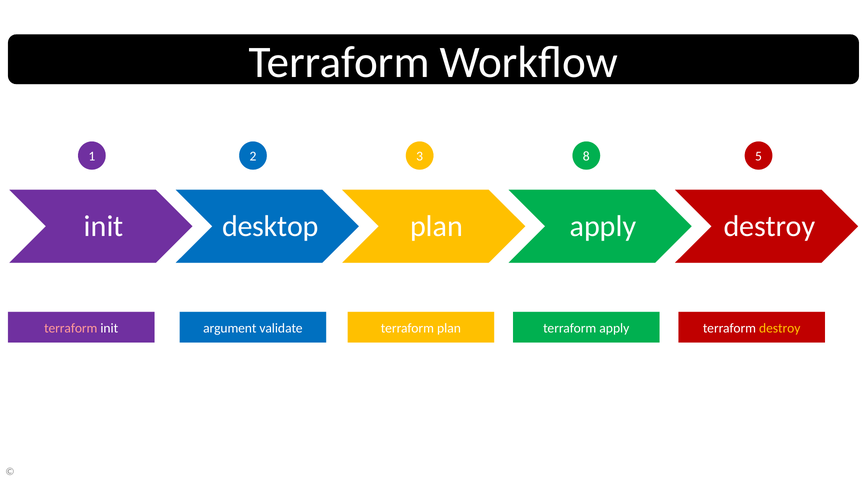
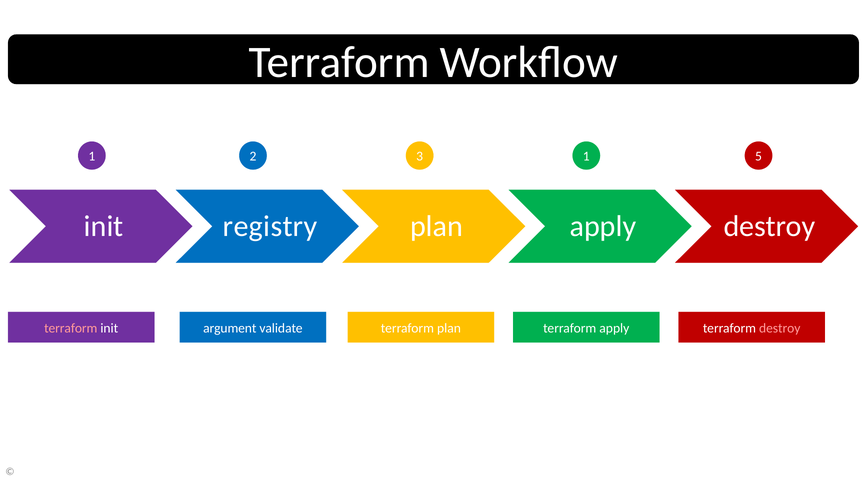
3 8: 8 -> 1 (586, 157)
desktop: desktop -> registry (270, 226)
destroy colour: yellow -> pink (780, 329)
